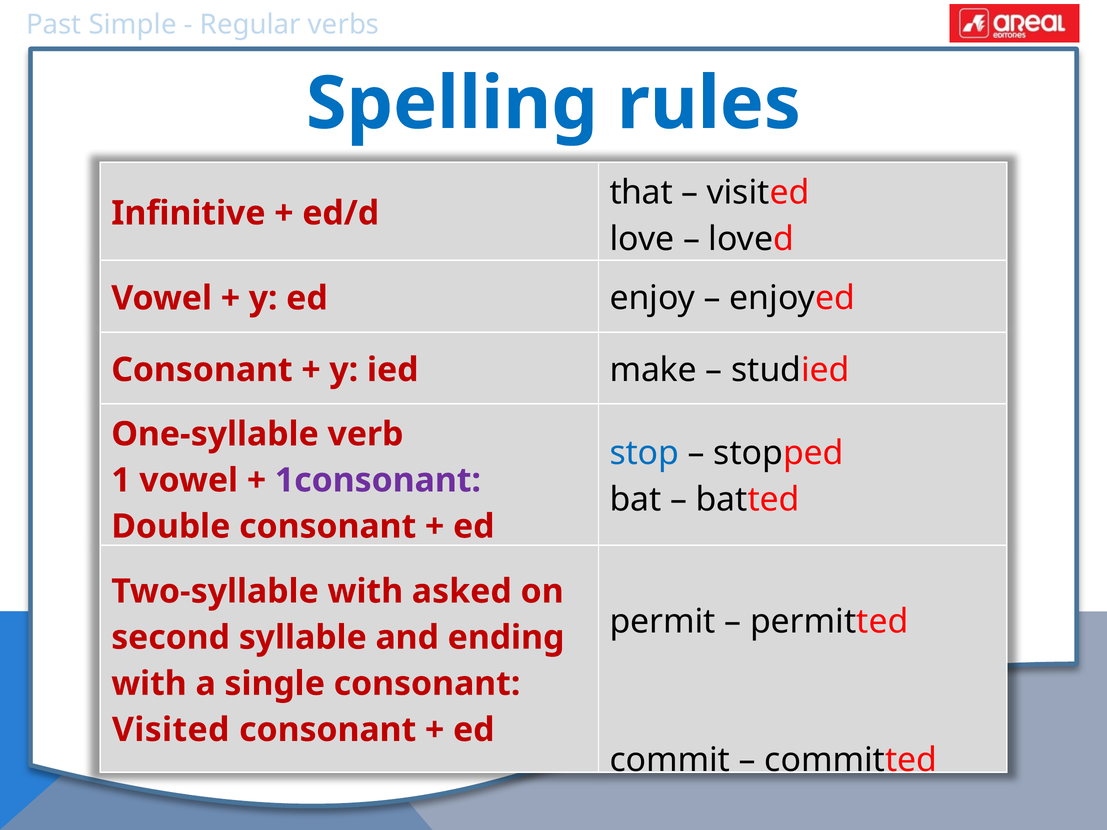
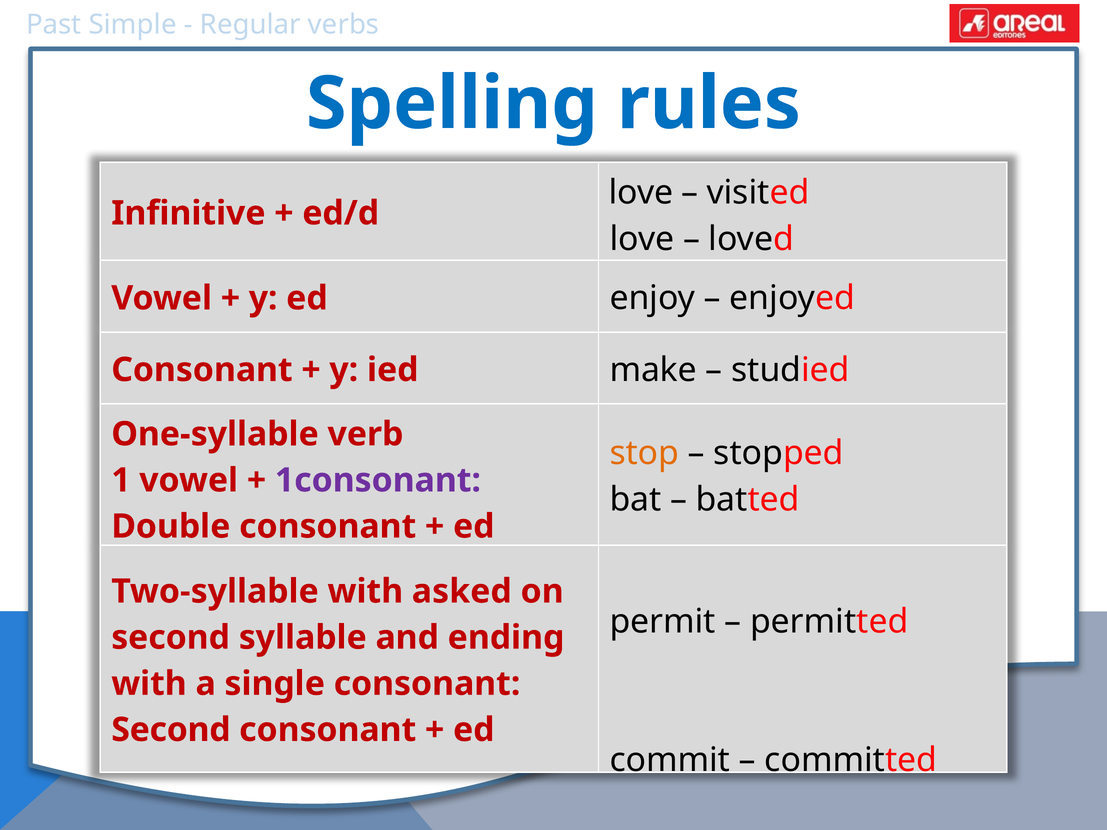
that: that -> love (641, 193)
stop colour: blue -> orange (644, 453)
Visited: Visited -> Second (171, 730)
